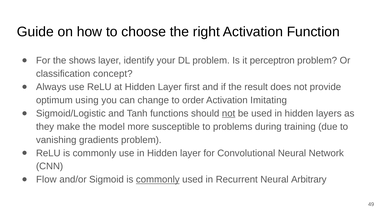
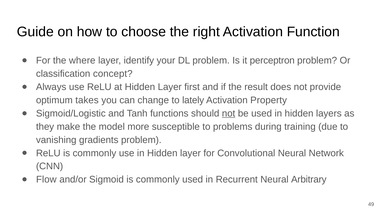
shows: shows -> where (82, 60)
using: using -> takes (87, 100)
order: order -> lately (193, 100)
Imitating: Imitating -> Property (269, 100)
commonly underline: present -> none (158, 179)
